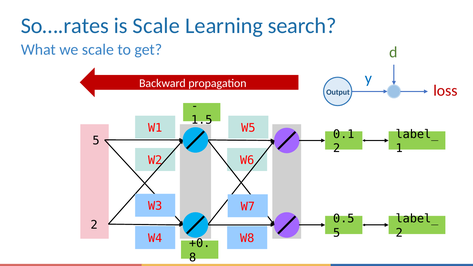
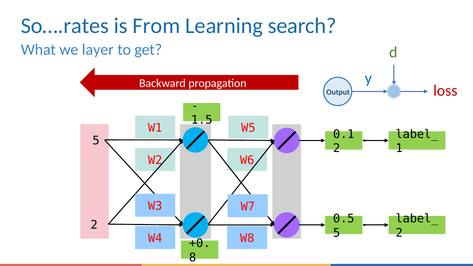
is Scale: Scale -> From (156, 26)
we scale: scale -> layer (98, 50)
